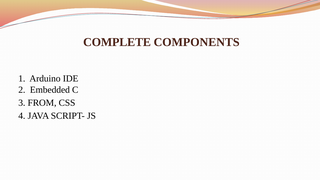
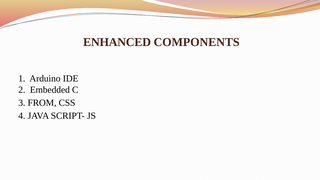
COMPLETE: COMPLETE -> ENHANCED (117, 42)
